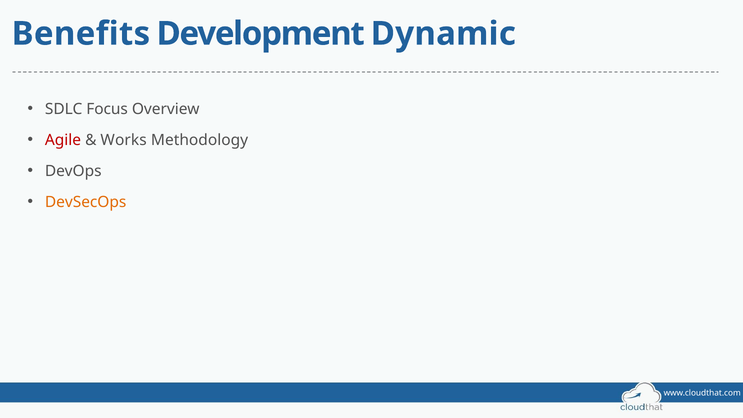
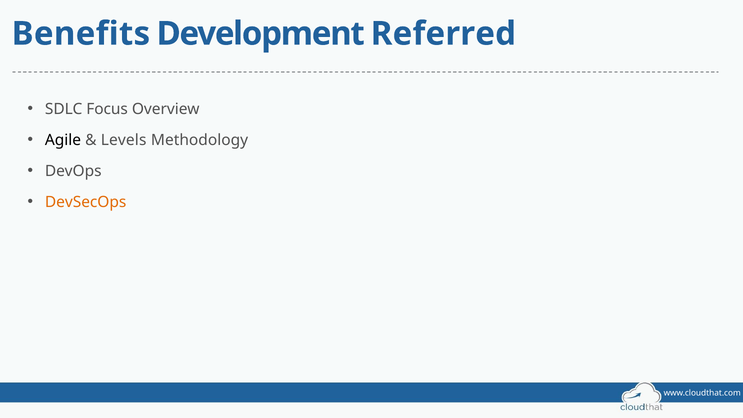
Dynamic: Dynamic -> Referred (443, 34)
Agile colour: red -> black (63, 140)
Works: Works -> Levels (124, 140)
